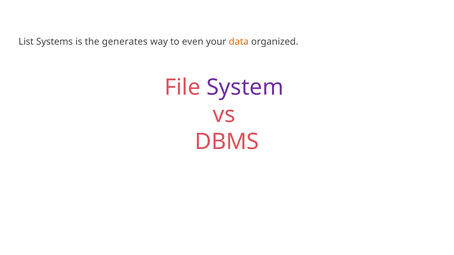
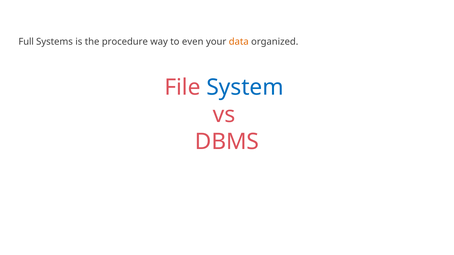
List: List -> Full (26, 42)
generates: generates -> procedure (125, 42)
System colour: purple -> blue (245, 88)
